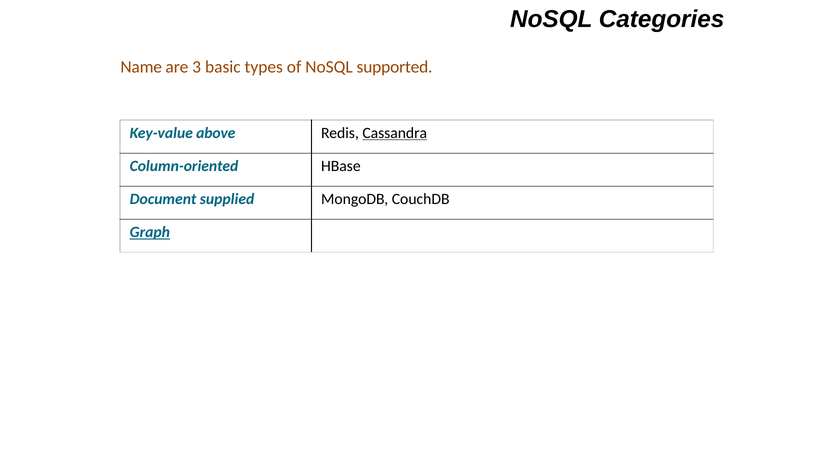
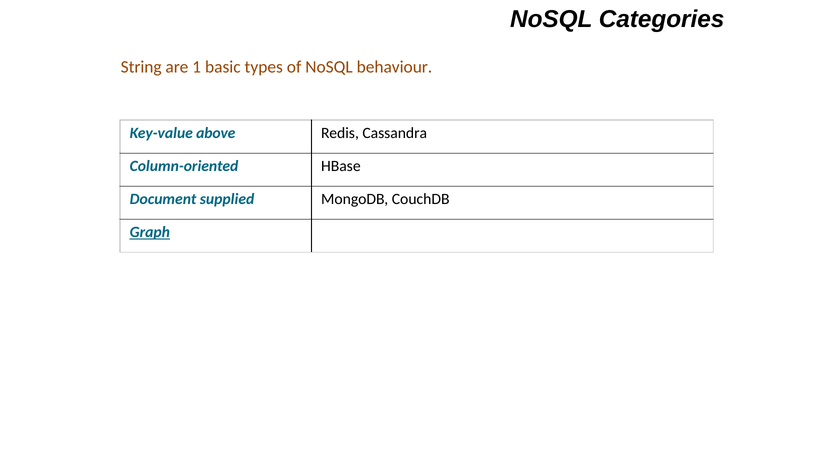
Name: Name -> String (141, 67)
3: 3 -> 1 (197, 67)
supported: supported -> behaviour (394, 67)
Cassandra underline: present -> none (395, 133)
